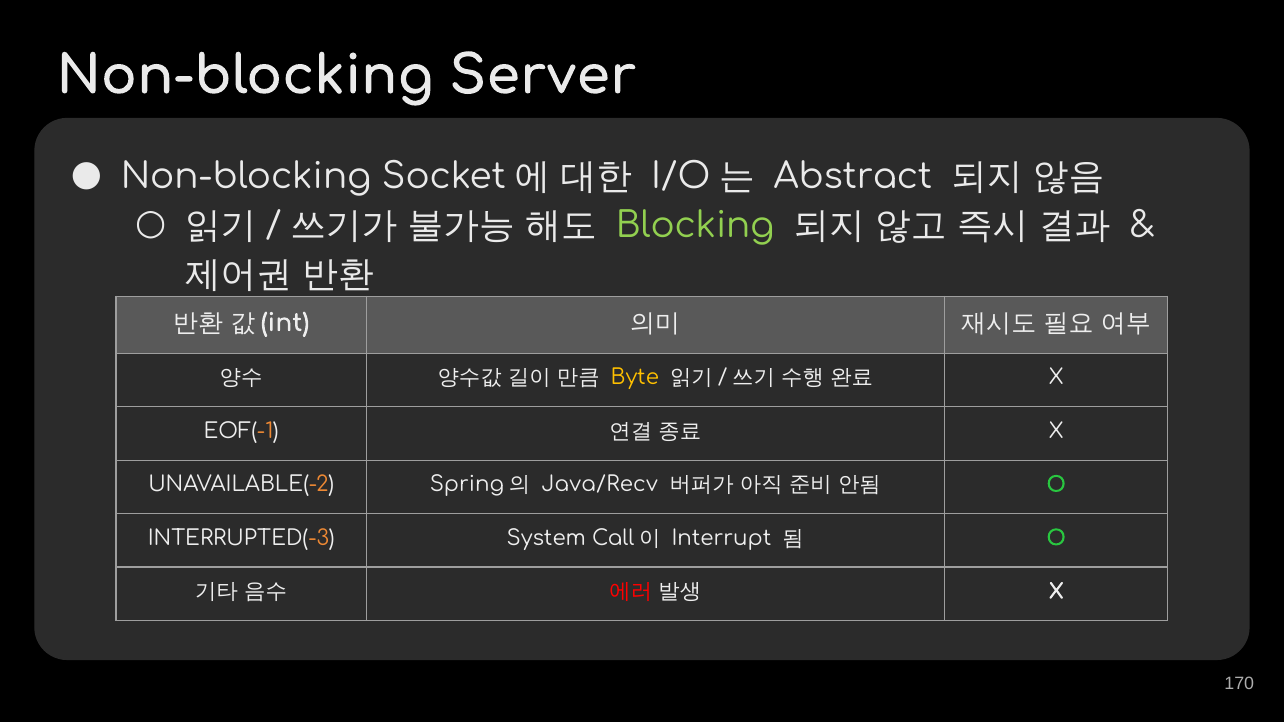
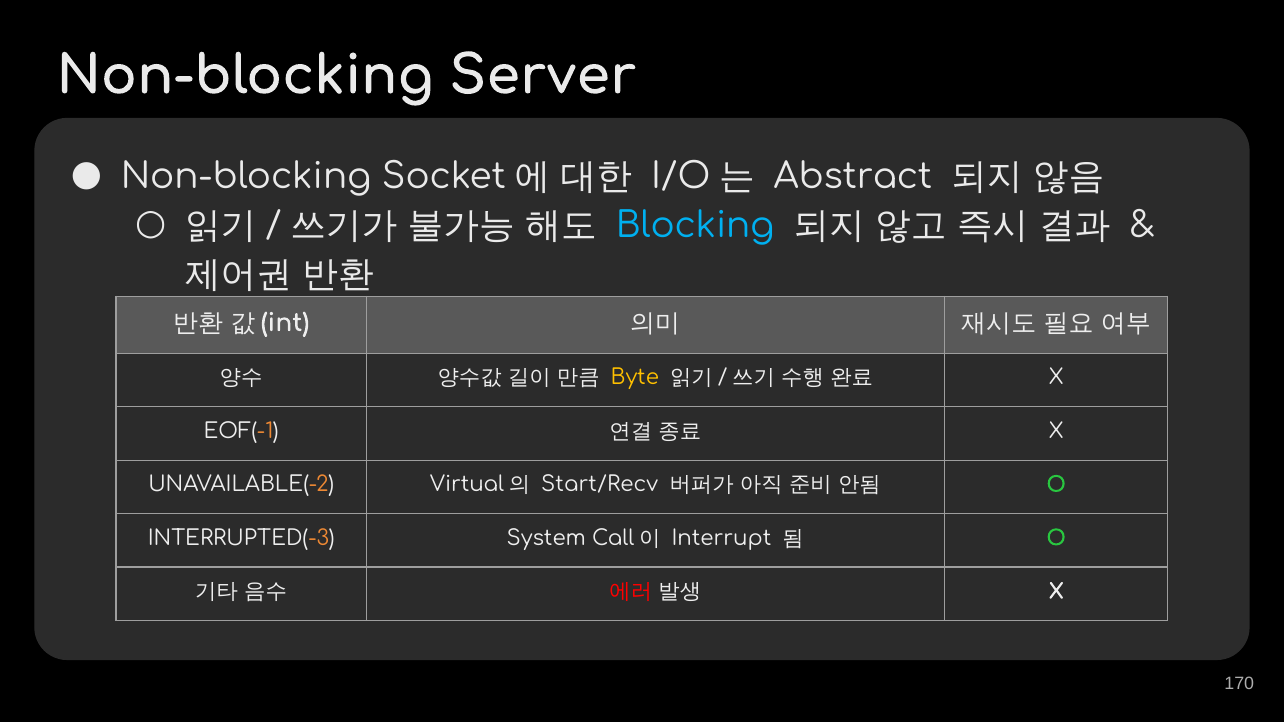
Blocking colour: light green -> light blue (695, 226)
Spring: Spring -> Virtual (467, 485)
Java/Recv: Java/Recv -> Start/Recv (600, 485)
